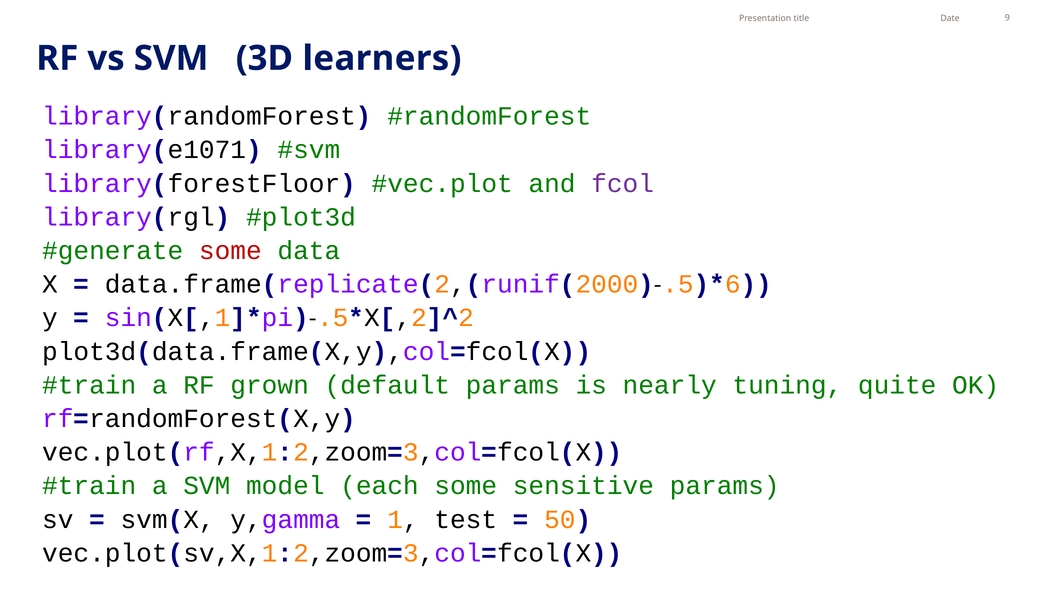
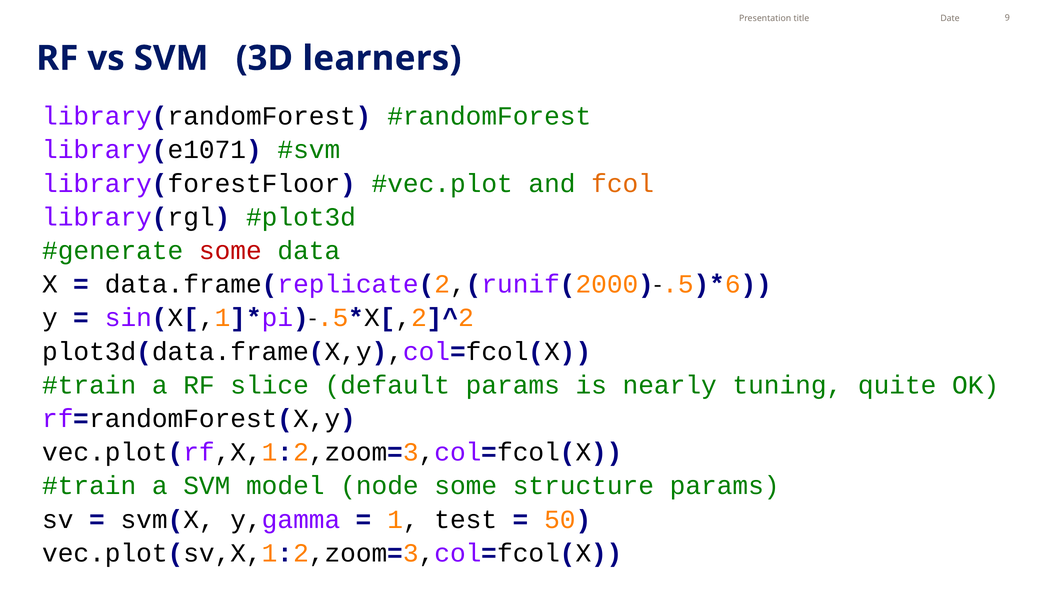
fcol colour: purple -> orange (623, 183)
grown: grown -> slice (270, 385)
each: each -> node (379, 485)
sensitive: sensitive -> structure (583, 485)
